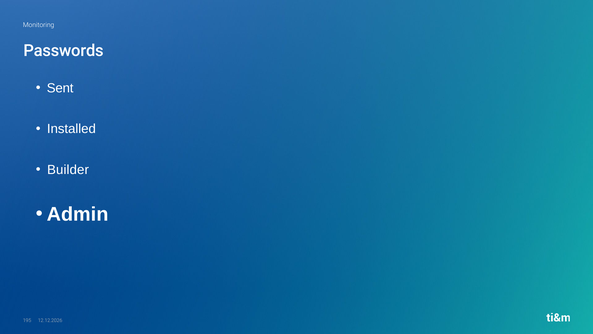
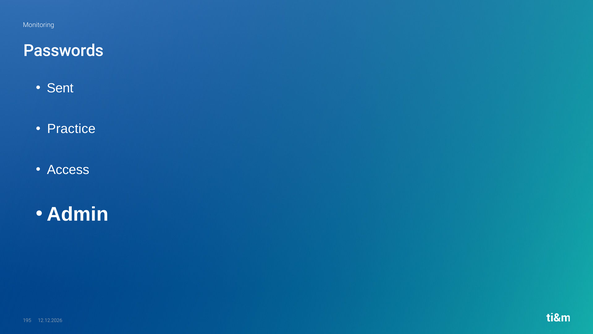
Installed: Installed -> Practice (71, 129)
Builder: Builder -> Access (68, 170)
